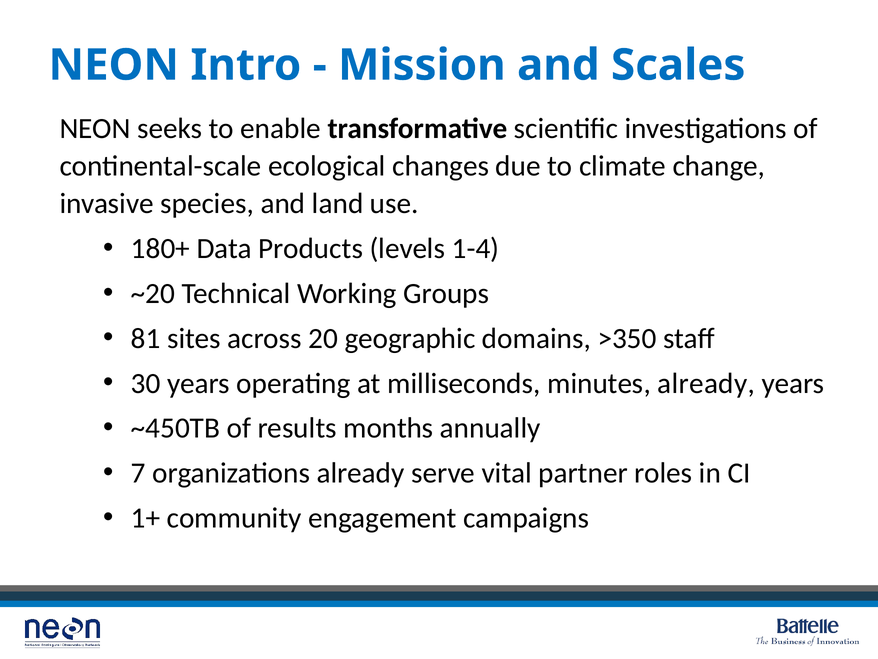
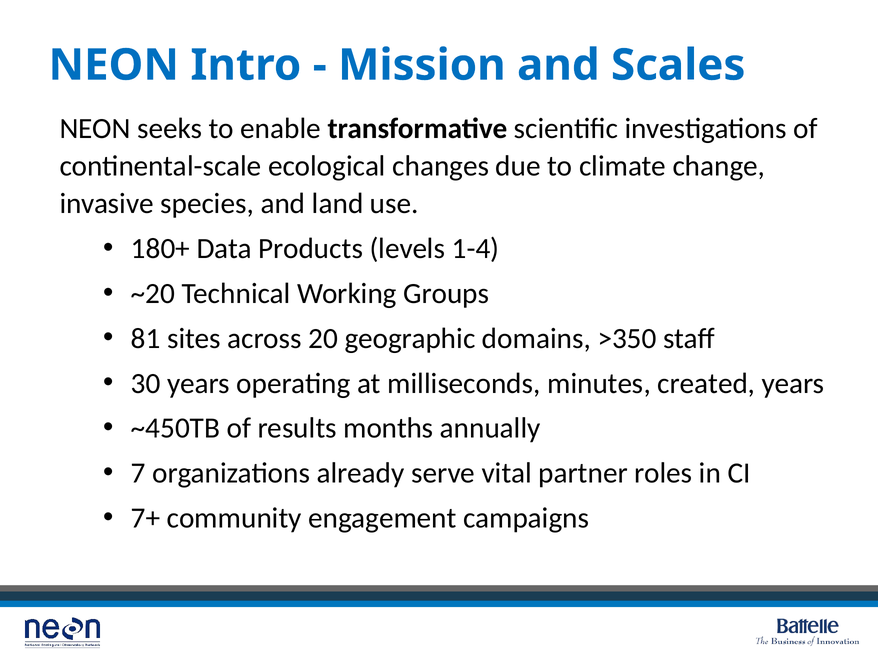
minutes already: already -> created (706, 383)
1+: 1+ -> 7+ (146, 518)
